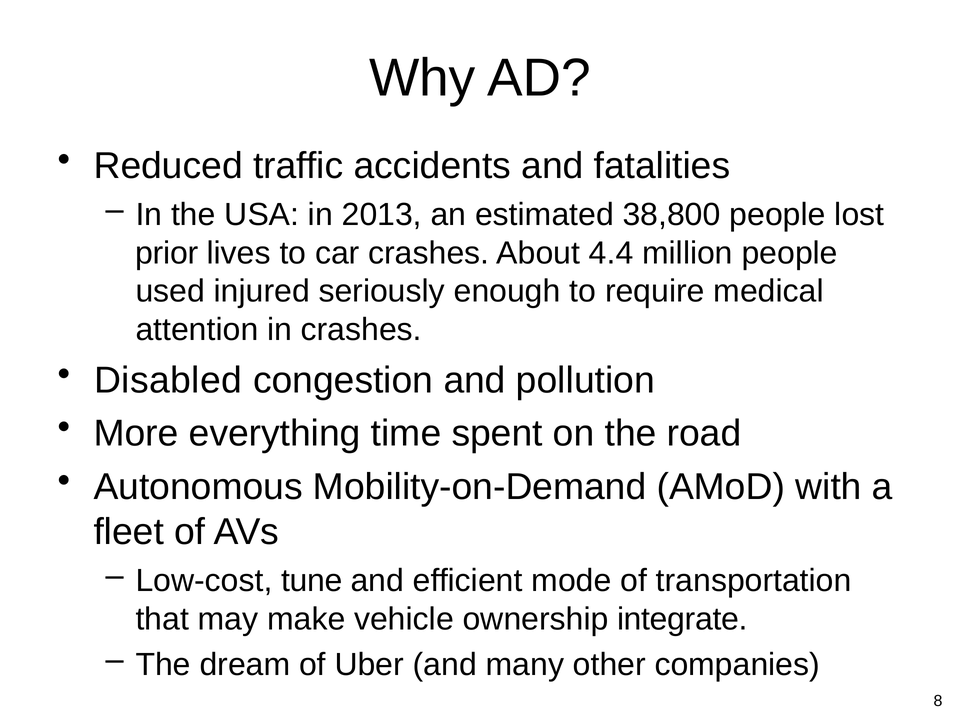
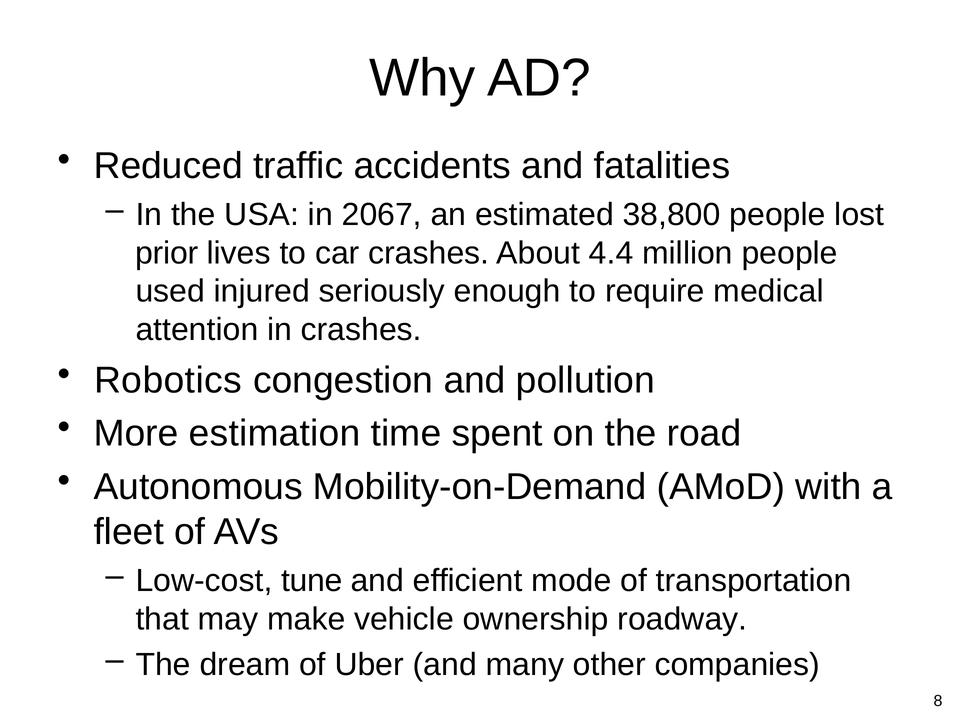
2013: 2013 -> 2067 (382, 215)
Disabled: Disabled -> Robotics (168, 380)
everything: everything -> estimation (275, 434)
integrate: integrate -> roadway (682, 619)
